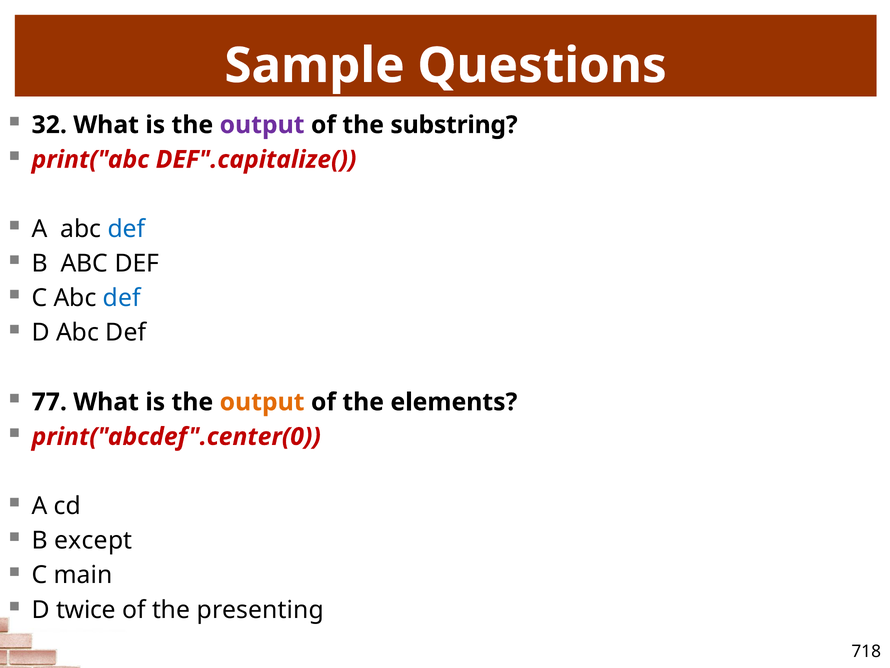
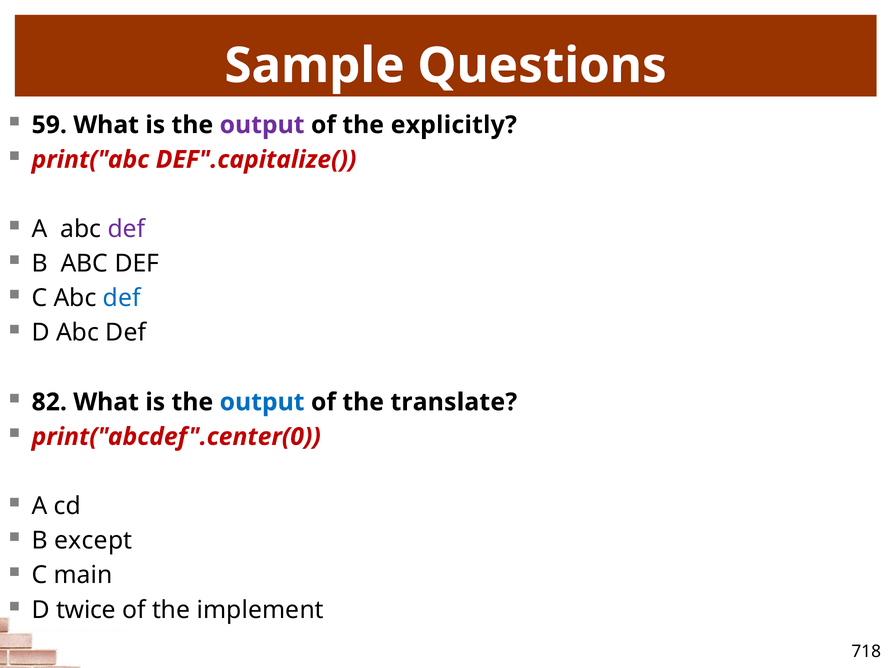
32: 32 -> 59 (49, 125)
substring: substring -> explicitly (454, 125)
def colour: blue -> purple (127, 229)
77: 77 -> 82 (49, 402)
output colour: orange -> blue (262, 402)
elements: elements -> translate (454, 402)
presenting: presenting -> implement (260, 610)
